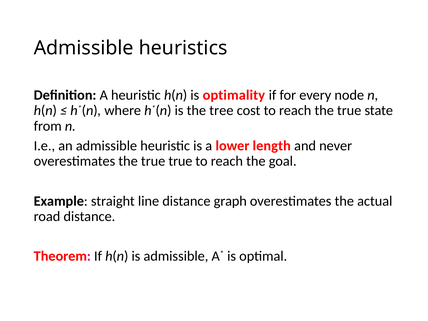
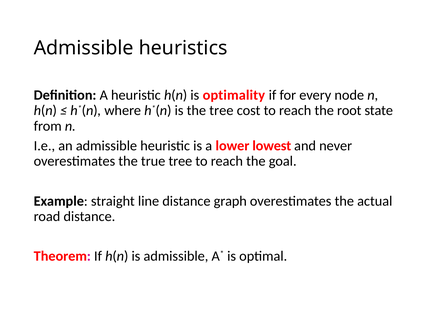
reach the true: true -> root (349, 111)
length: length -> lowest (272, 146)
true true: true -> tree (180, 161)
